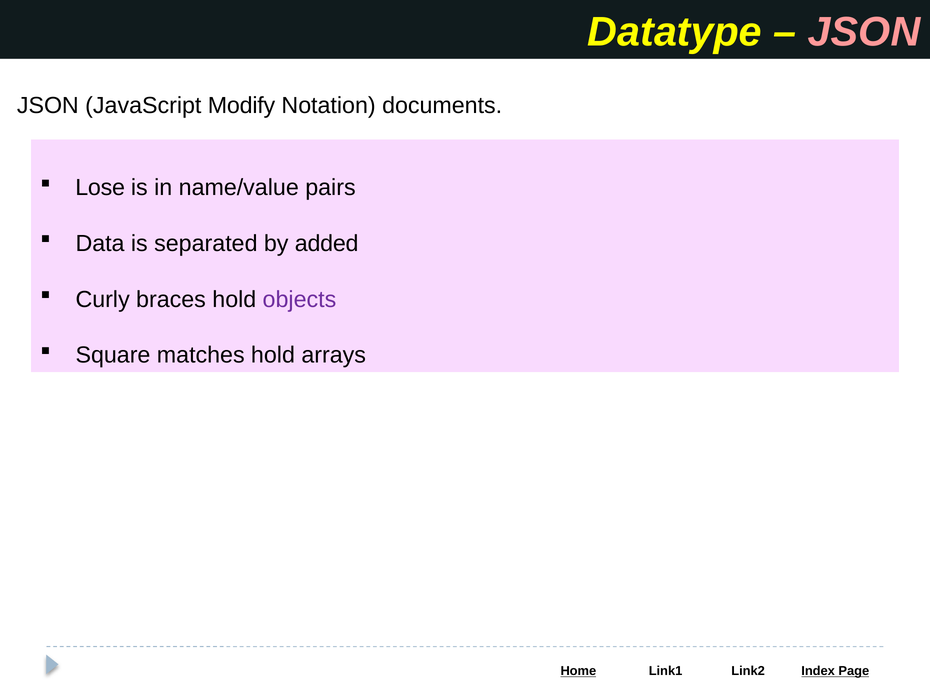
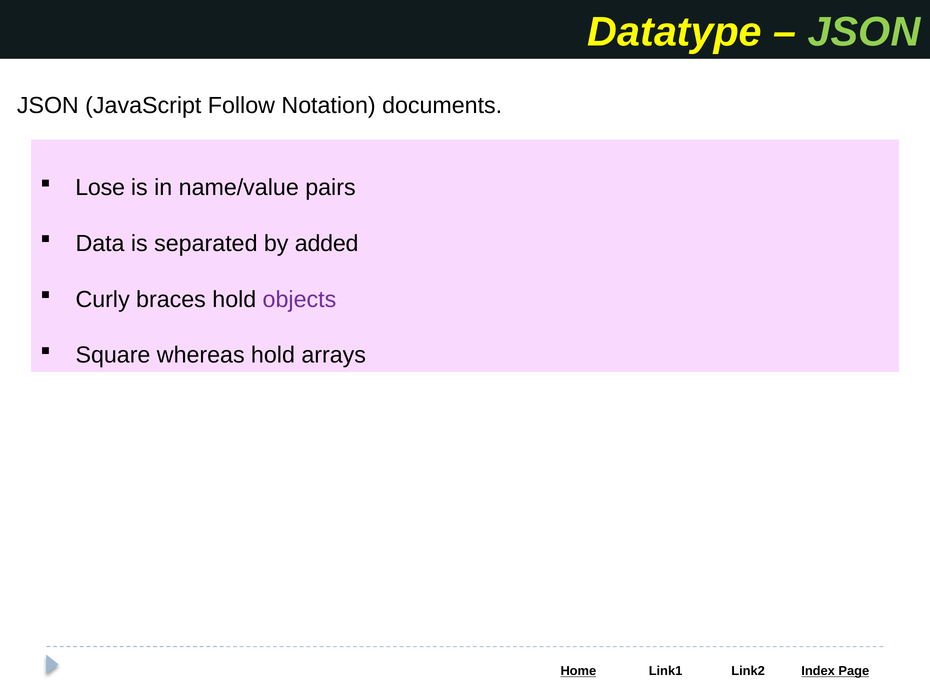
JSON colour: pink -> light green (864, 32)
Modify: Modify -> Follow (241, 105)
matches: matches -> whereas (201, 355)
